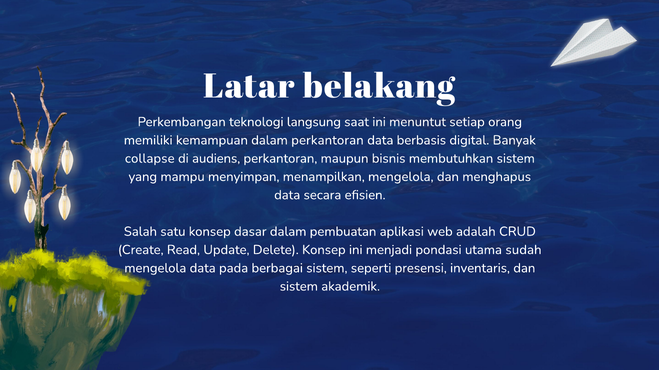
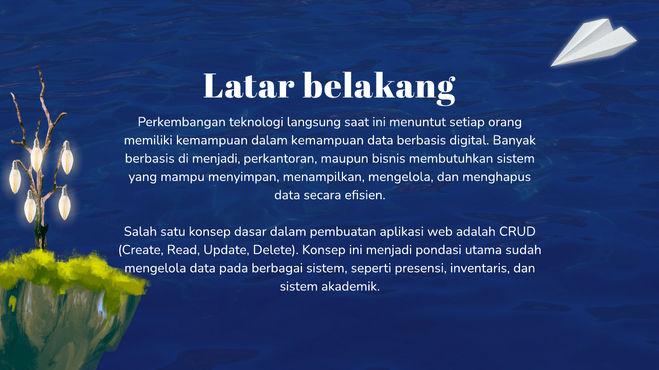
dalam perkantoran: perkantoran -> kemampuan (327, 140)
collapse: collapse -> berbasis (150, 159)
di audiens: audiens -> menjadi (216, 159)
